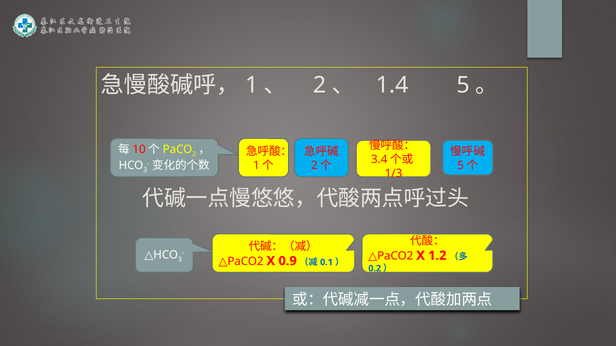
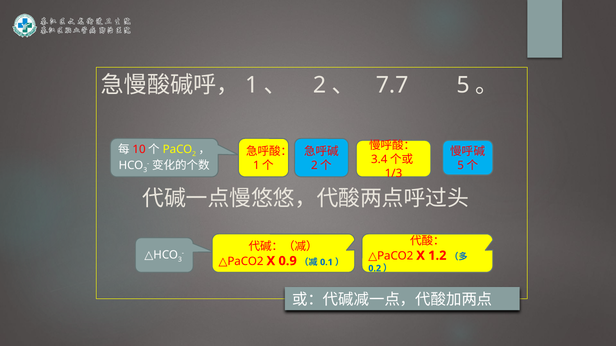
1.4: 1.4 -> 7.7 (392, 85)
